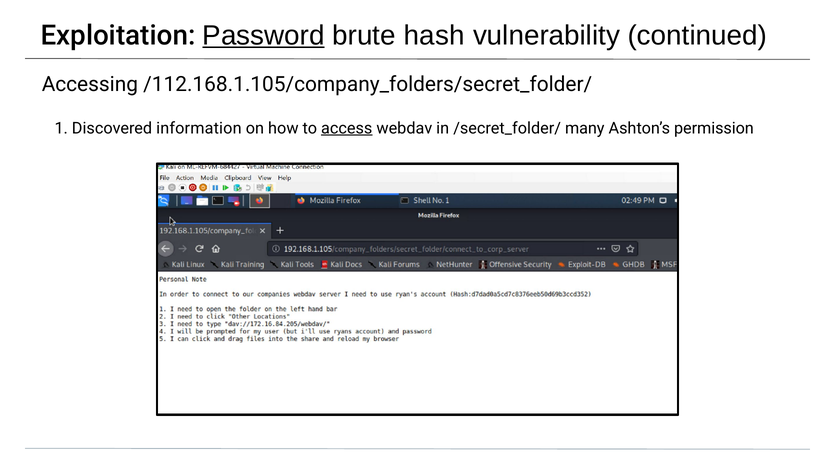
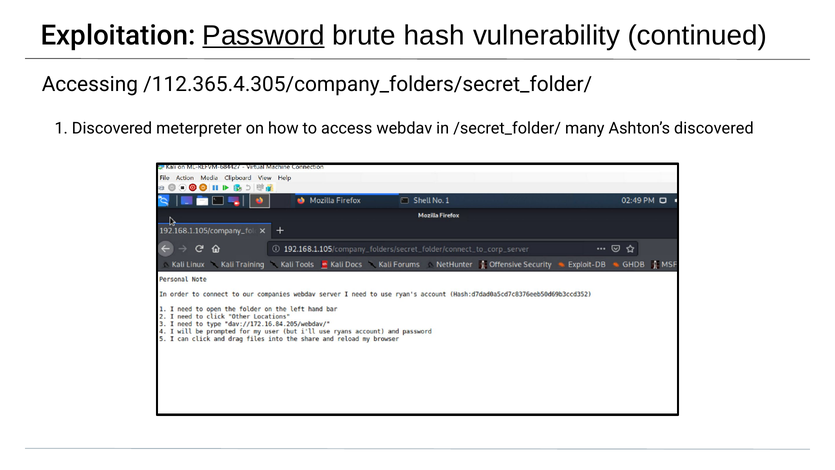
/112.168.1.105/company_folders/secret_folder/: /112.168.1.105/company_folders/secret_folder/ -> /112.365.4.305/company_folders/secret_folder/ (368, 84)
information: information -> meterpreter (199, 128)
access underline: present -> none (347, 128)
Ashton’s permission: permission -> discovered (714, 128)
